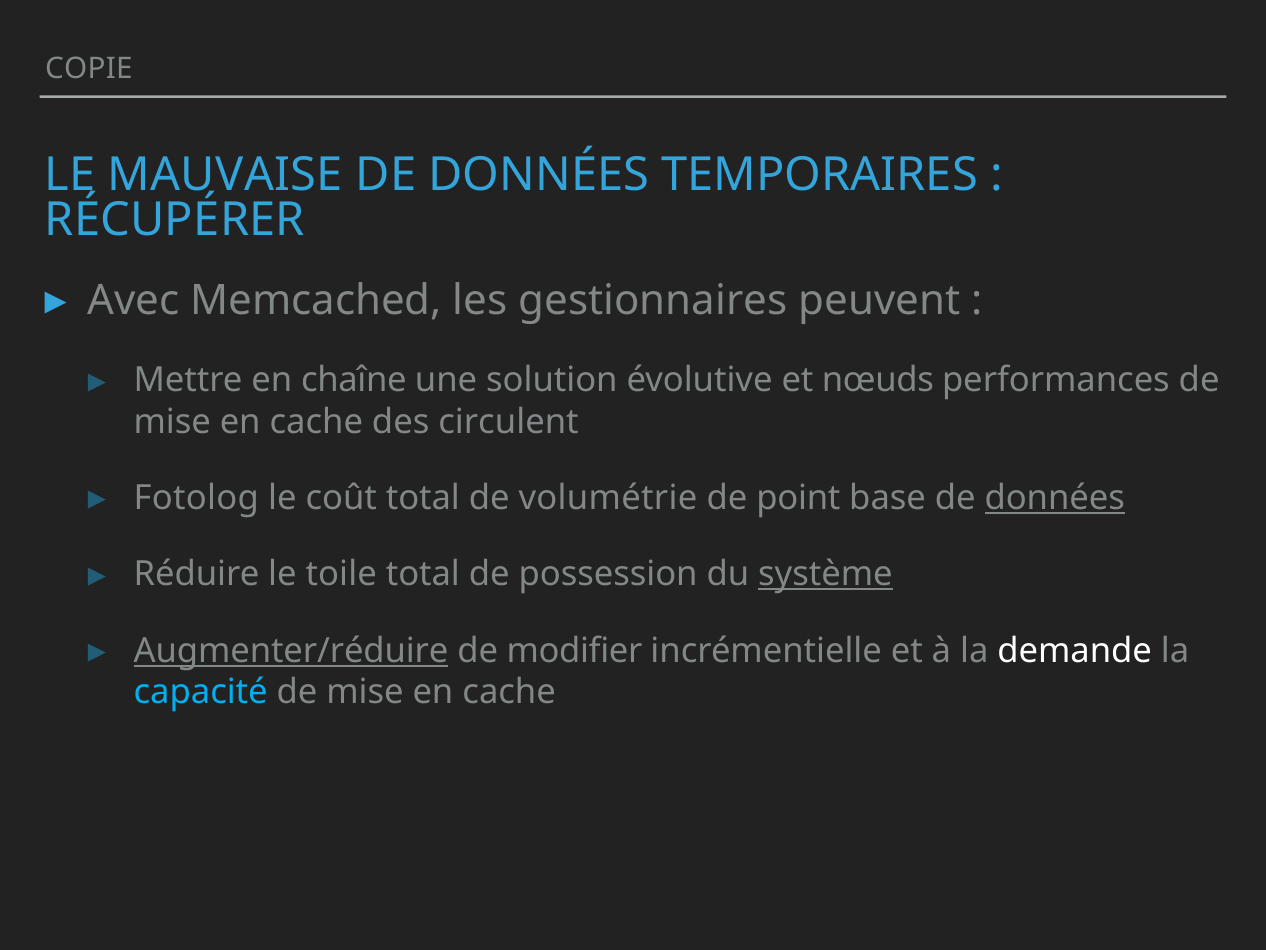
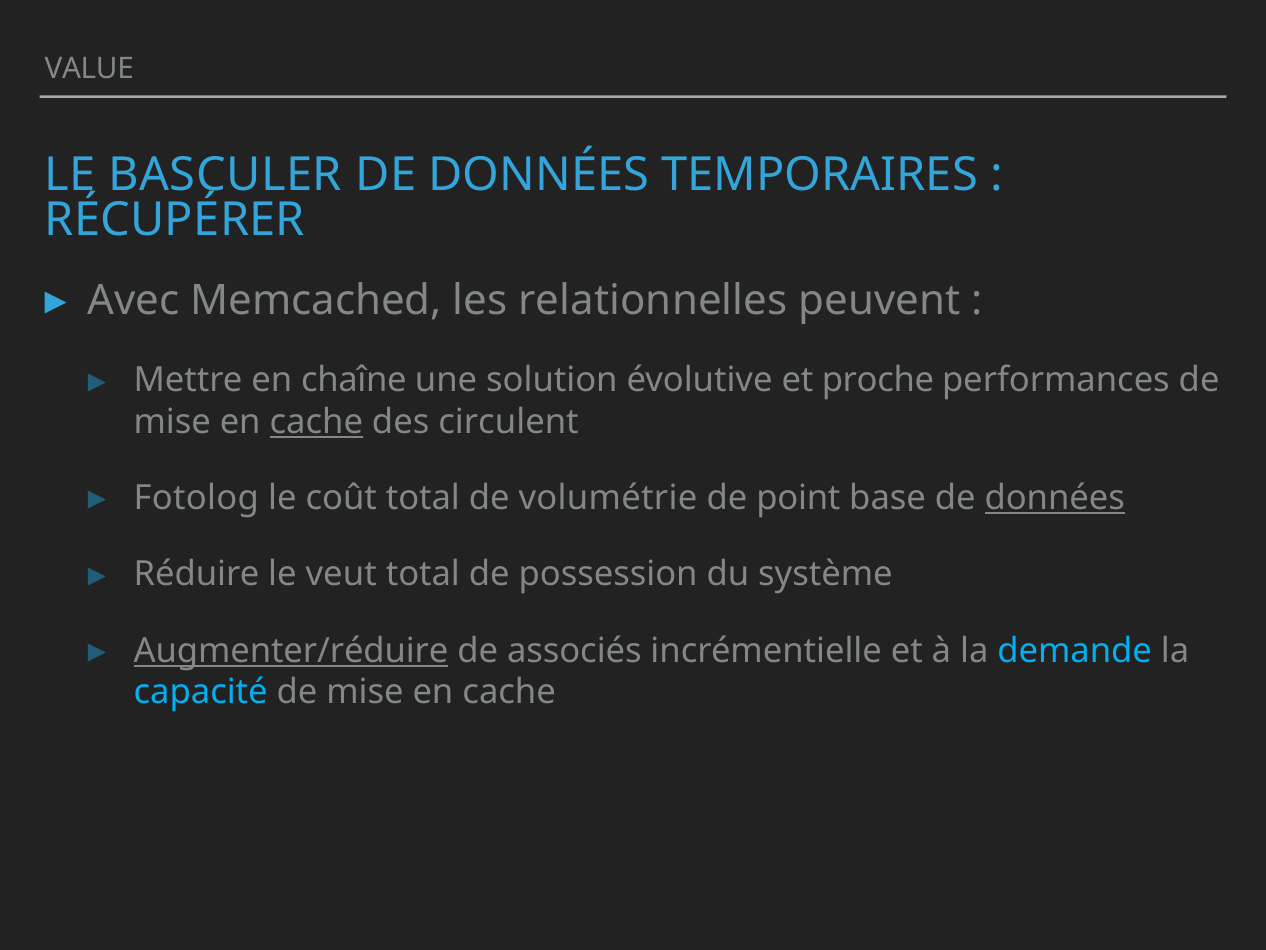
COPIE: COPIE -> VALUE (89, 69)
MAUVAISE: MAUVAISE -> BASCULER (225, 175)
gestionnaires: gestionnaires -> relationnelles (653, 300)
nœuds: nœuds -> proche (878, 380)
cache underline: none -> present (316, 422)
toile: toile -> veut (341, 574)
système underline: present -> none (825, 574)
modifier: modifier -> associés (574, 650)
demande colour: white -> light blue (1075, 650)
